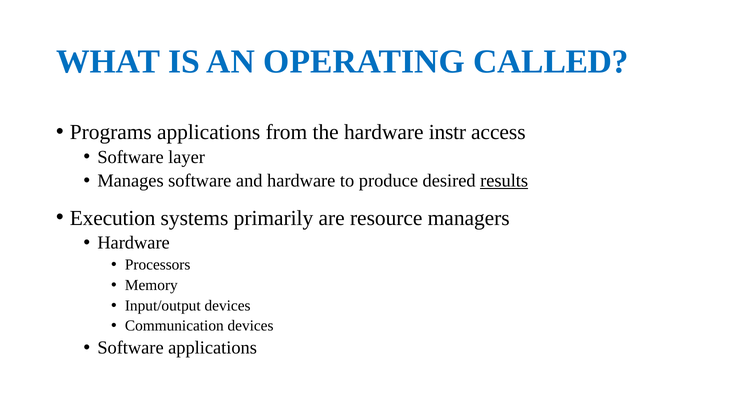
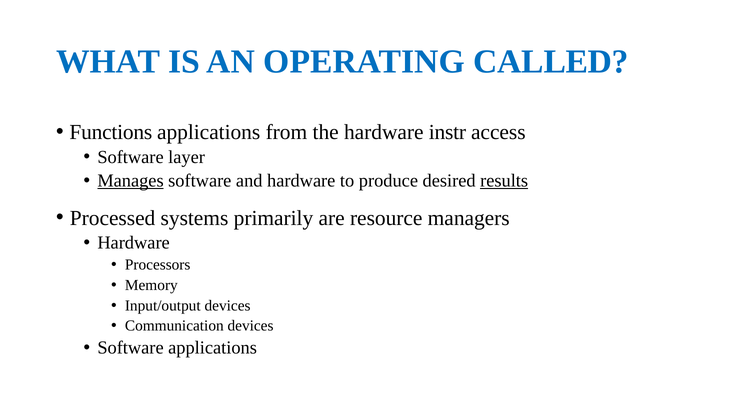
Programs: Programs -> Functions (111, 132)
Manages underline: none -> present (131, 181)
Execution: Execution -> Processed (113, 218)
